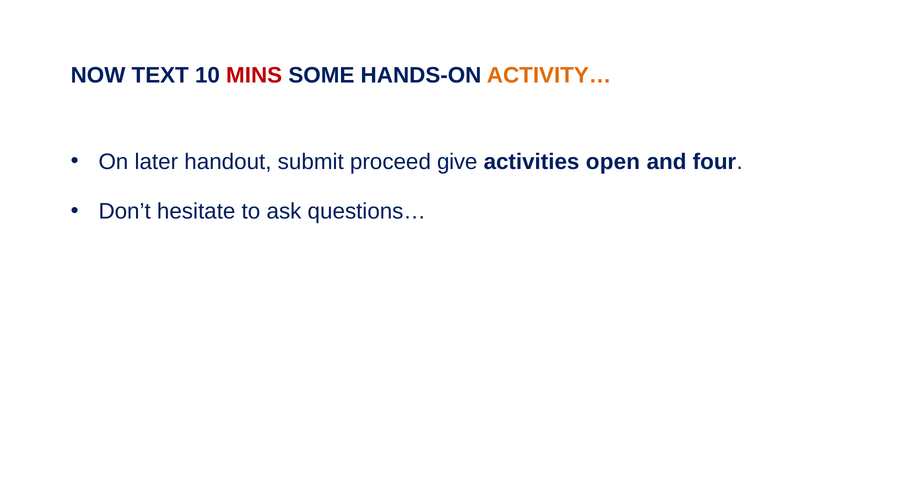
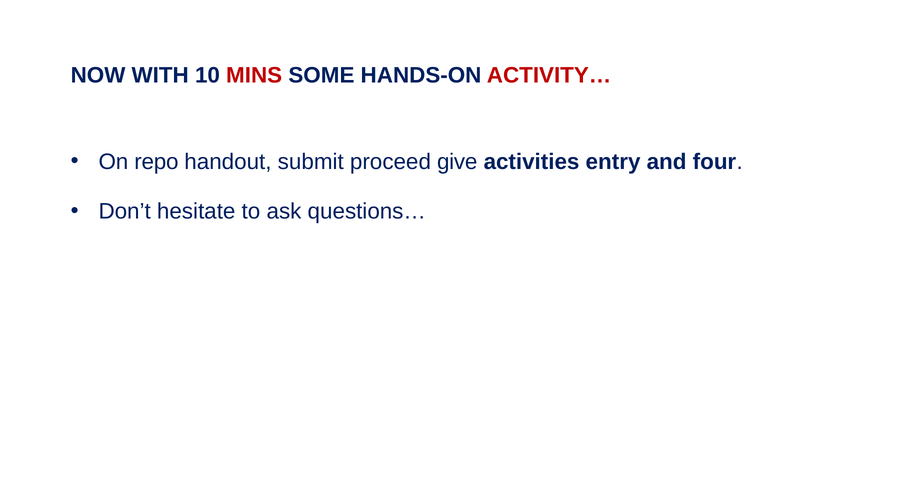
TEXT: TEXT -> WITH (160, 75)
ACTIVITY… colour: orange -> red (549, 75)
later: later -> repo (156, 162)
open: open -> entry (613, 162)
